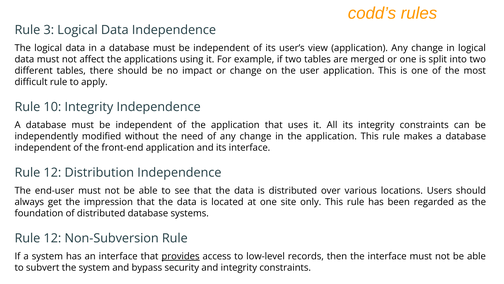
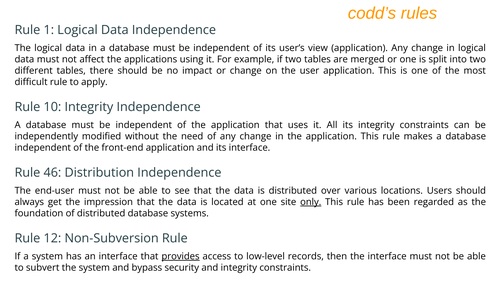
3: 3 -> 1 (49, 30)
12: 12 -> 46 (52, 172)
only underline: none -> present (311, 202)
